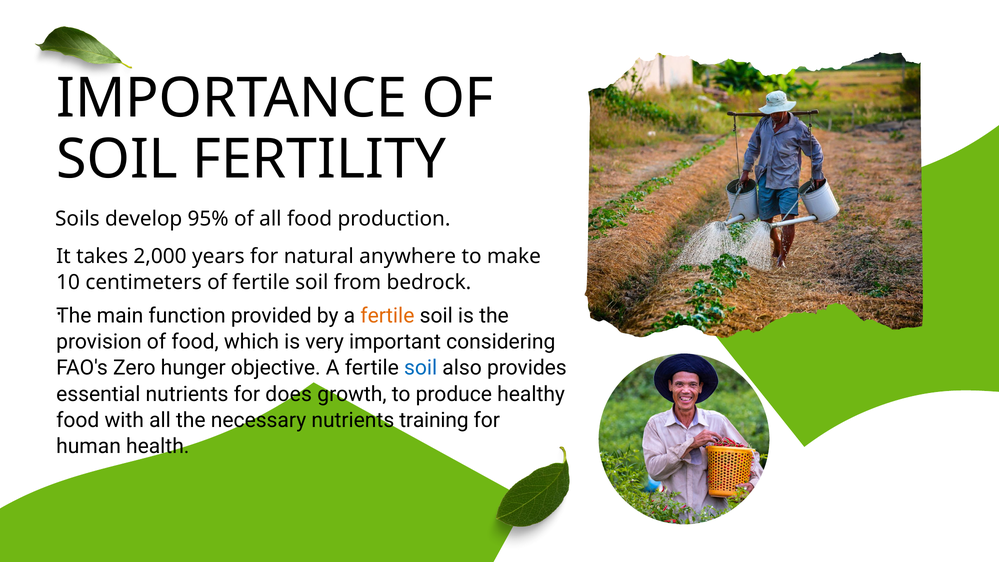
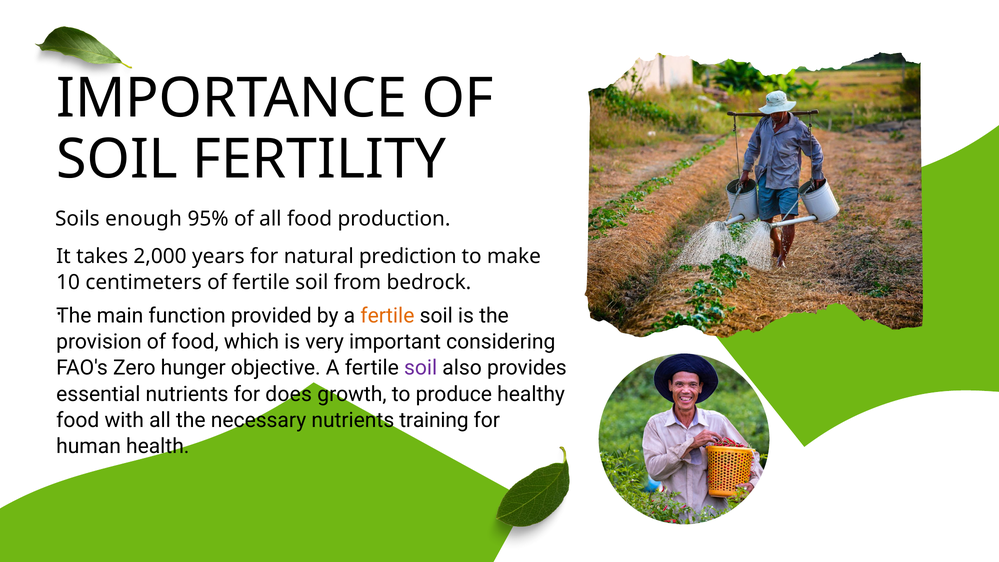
develop: develop -> enough (144, 219)
anywhere: anywhere -> prediction (408, 256)
soil colour: blue -> purple (421, 368)
